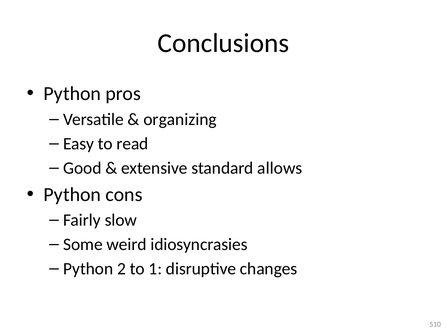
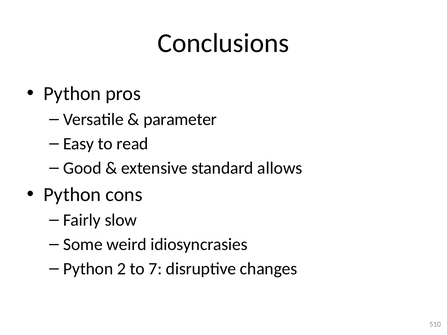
organizing: organizing -> parameter (180, 119)
1: 1 -> 7 (155, 269)
